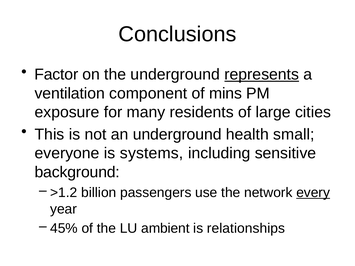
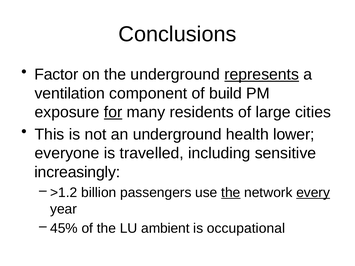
mins: mins -> build (226, 93)
for underline: none -> present (113, 112)
small: small -> lower (294, 134)
systems: systems -> travelled (152, 153)
background: background -> increasingly (77, 172)
the underline: none -> present (231, 193)
relationships: relationships -> occupational (246, 229)
